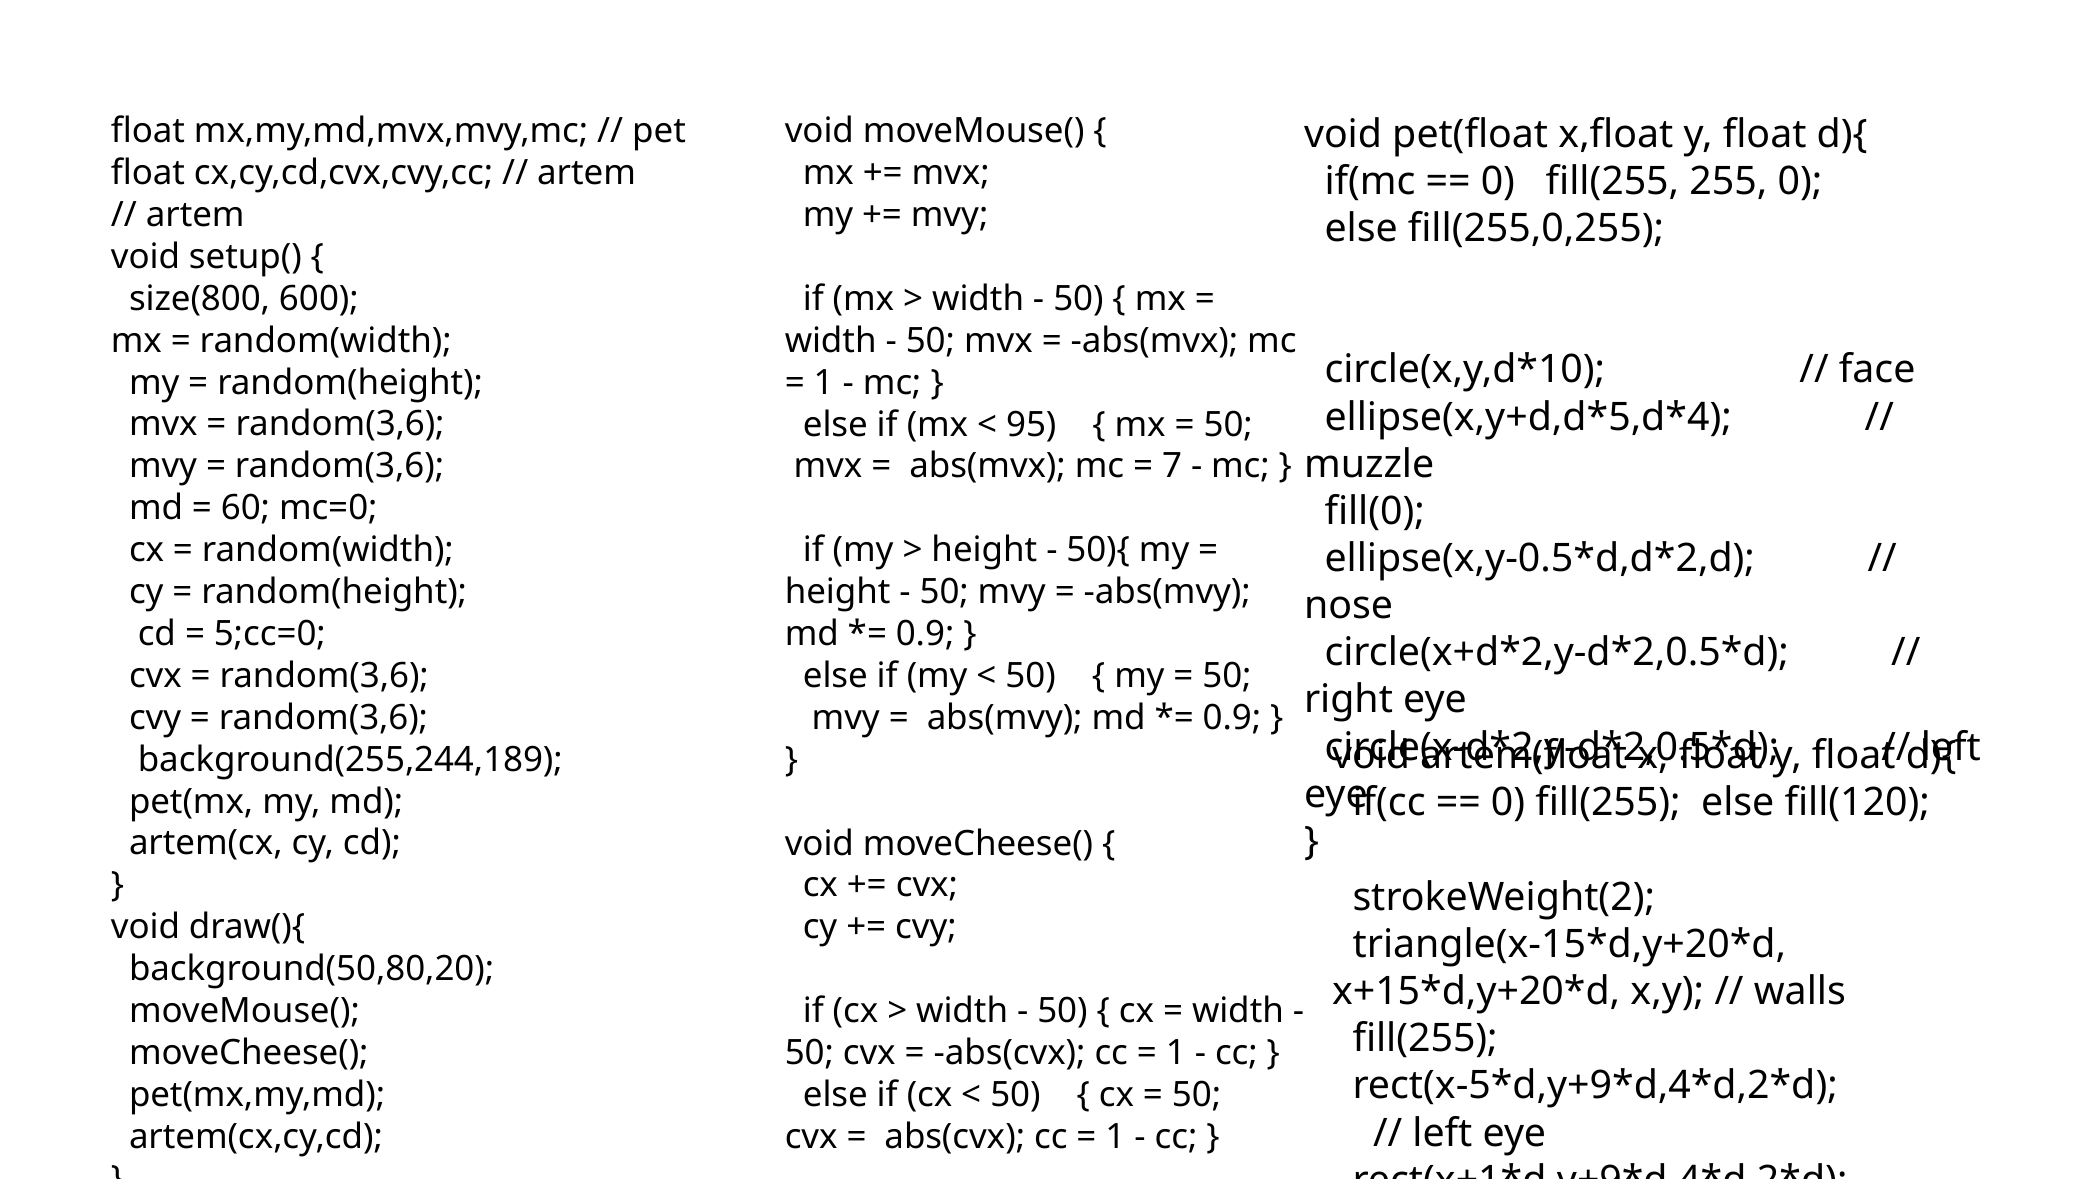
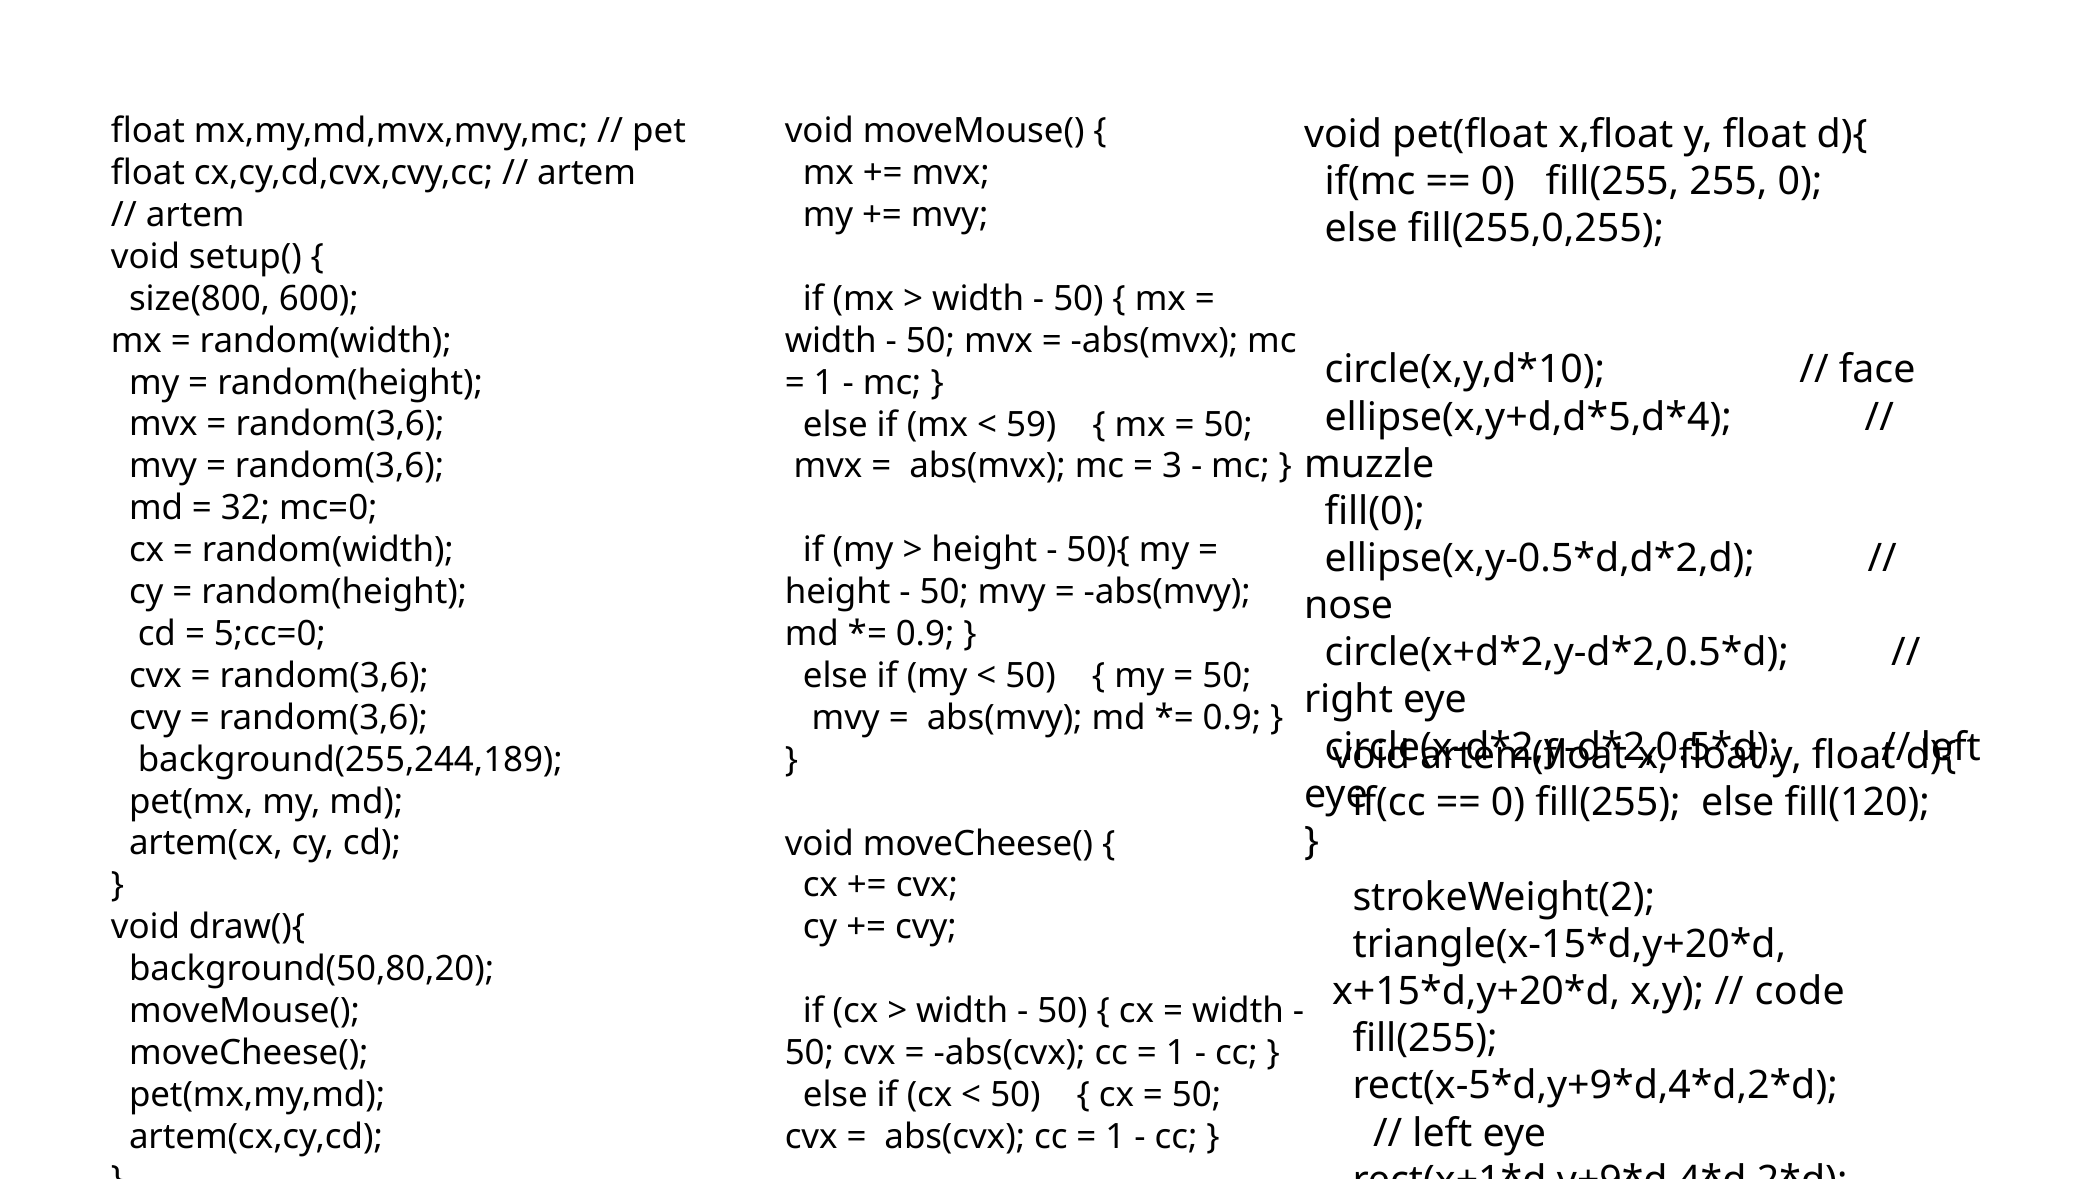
95: 95 -> 59 (1031, 425)
7: 7 -> 3 (1172, 467)
60: 60 -> 32 (246, 508)
walls: walls -> code (1800, 992)
